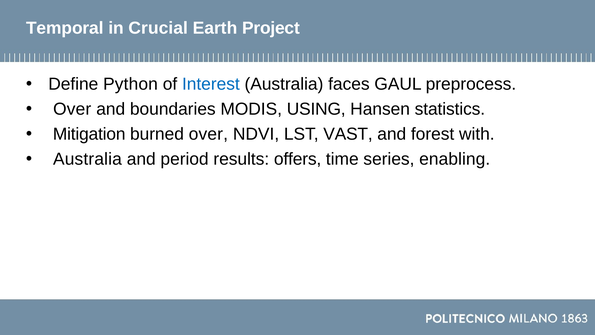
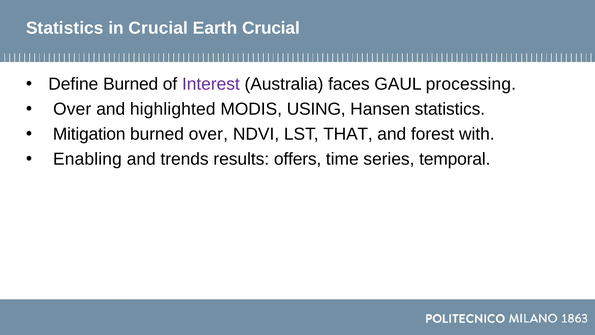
Temporal: Temporal -> Statistics (65, 28)
Earth Project: Project -> Crucial (271, 28)
Define Python: Python -> Burned (131, 84)
Interest colour: blue -> purple (211, 84)
preprocess: preprocess -> processing (471, 84)
boundaries: boundaries -> highlighted (173, 109)
VAST: VAST -> THAT (348, 134)
Australia: Australia -> Enabling (87, 159)
period: period -> trends (185, 159)
enabling: enabling -> temporal (455, 159)
